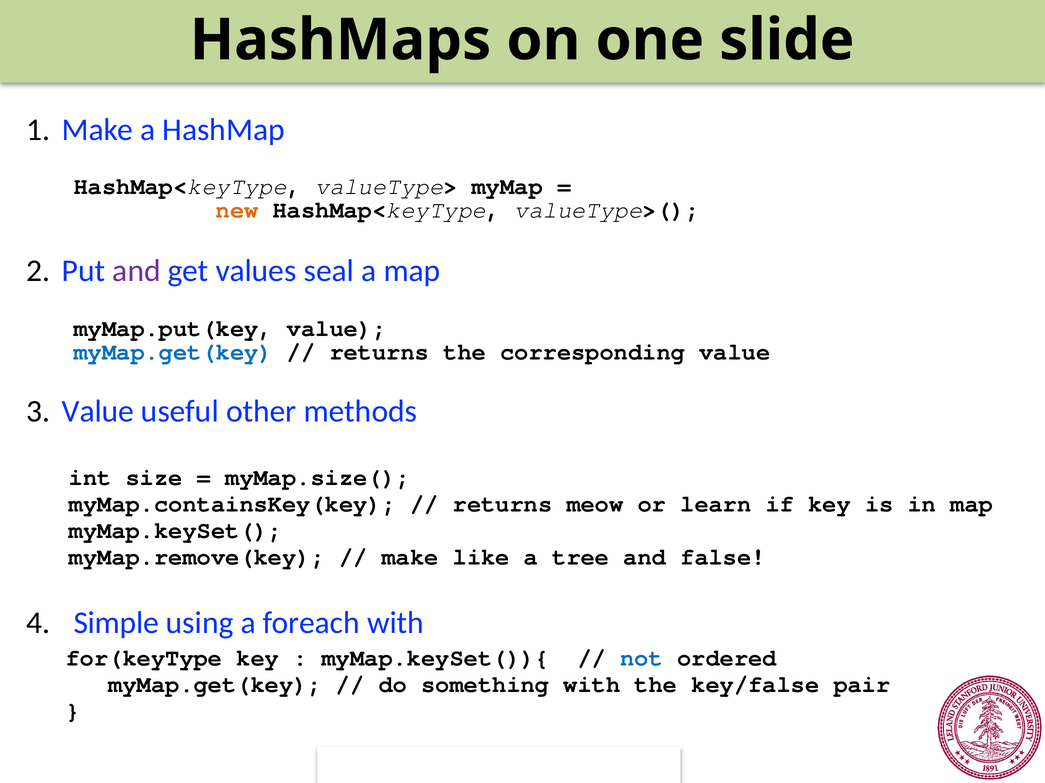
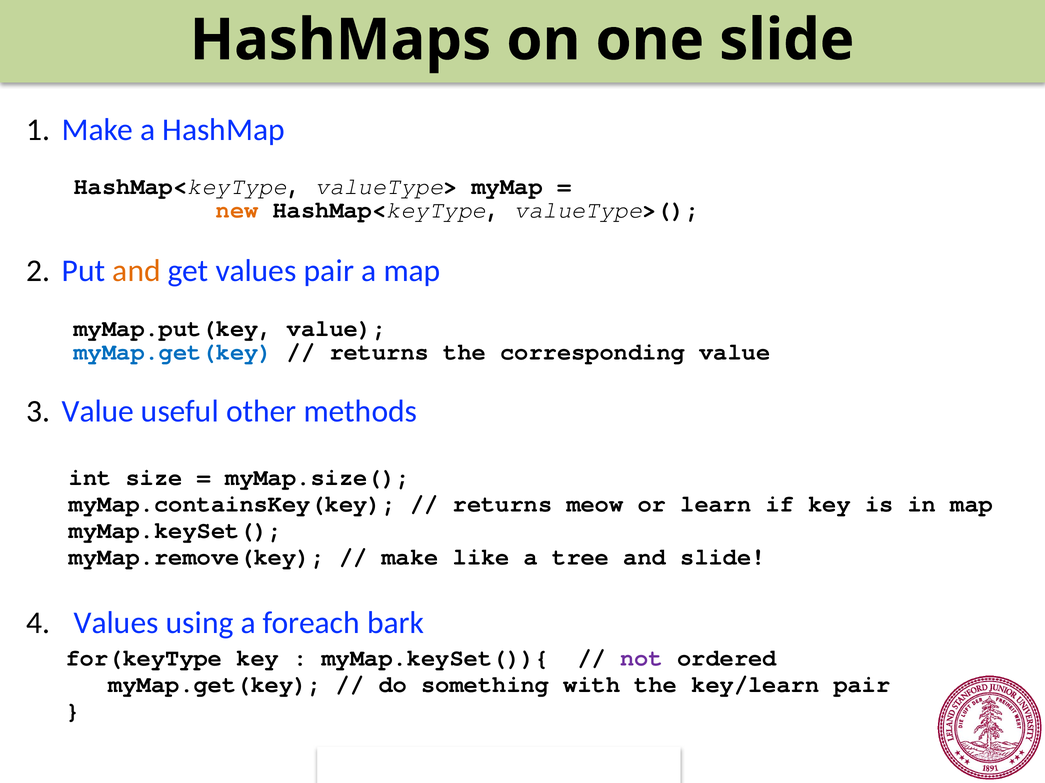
and colour: purple -> orange (137, 271)
values seal: seal -> pair (329, 271)
and false: false -> slide (723, 557)
Simple: Simple -> Values (116, 623)
foreach with: with -> bark (396, 623)
not colour: blue -> purple (642, 659)
key/false: key/false -> key/learn (755, 685)
